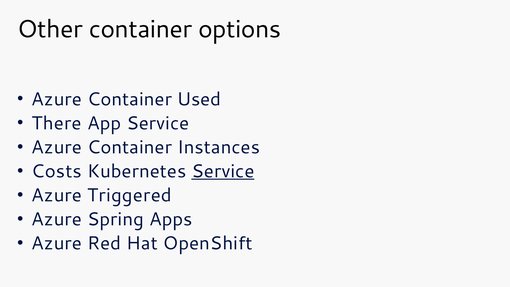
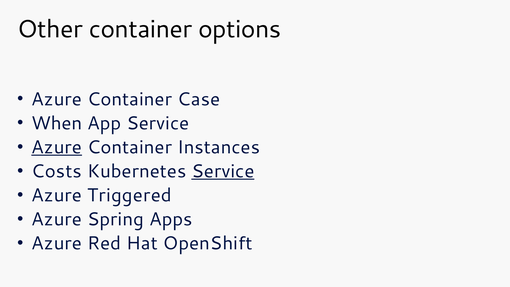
Used: Used -> Case (199, 99)
There: There -> When (57, 123)
Azure underline: none -> present (57, 147)
